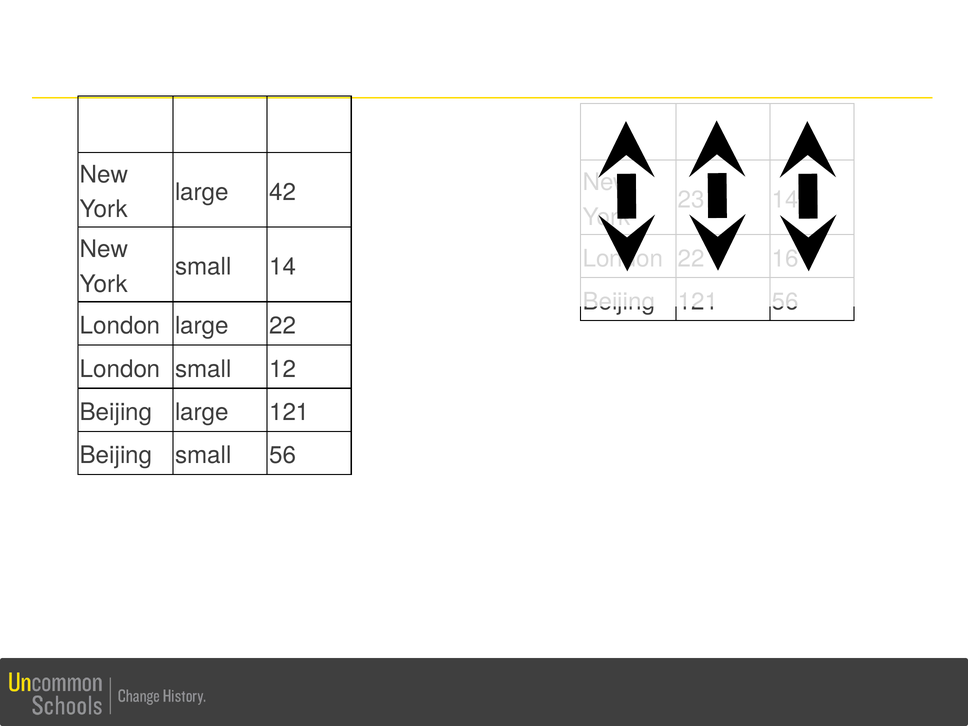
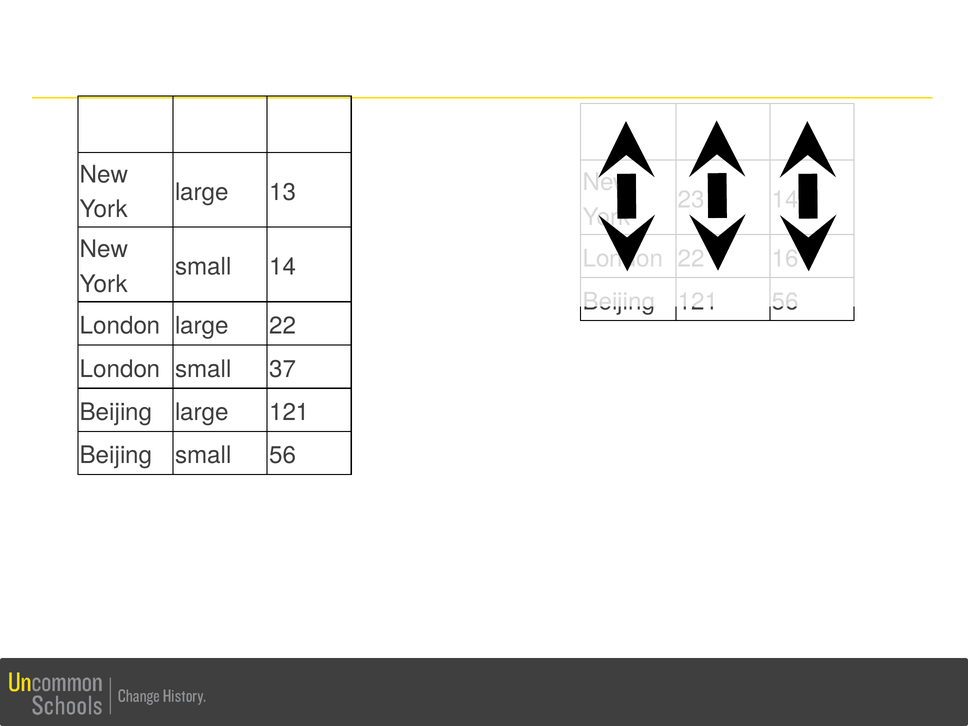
42: 42 -> 13 (283, 192)
12: 12 -> 37 (283, 369)
